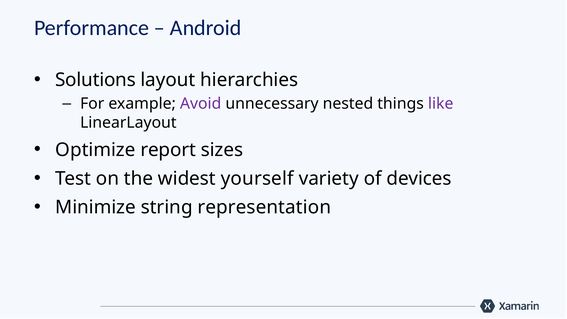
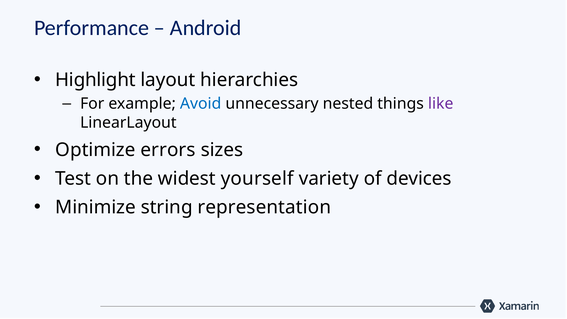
Solutions: Solutions -> Highlight (95, 80)
Avoid colour: purple -> blue (201, 104)
report: report -> errors (168, 150)
